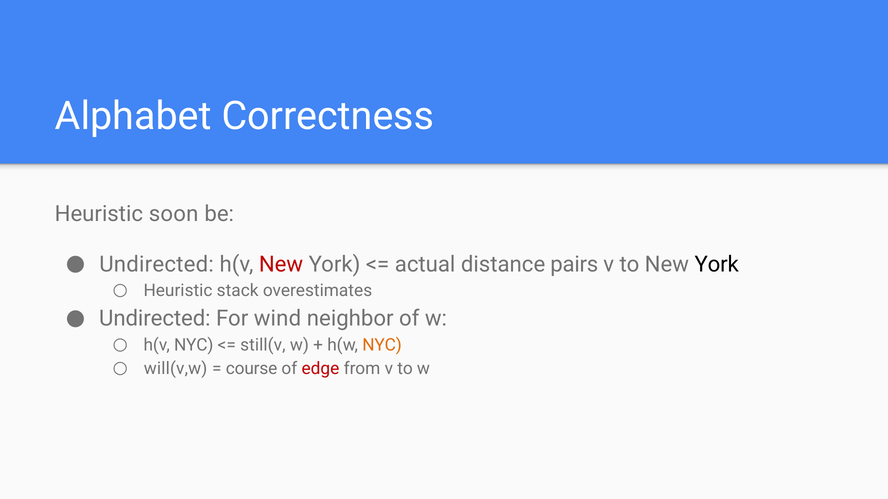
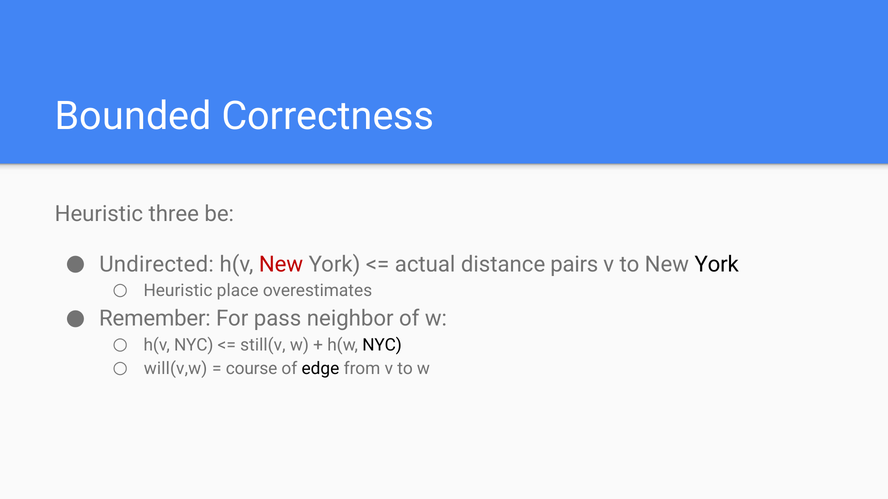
Alphabet: Alphabet -> Bounded (133, 116)
soon: soon -> three (174, 214)
stack: stack -> place (238, 291)
Undirected: Undirected -> Remember (155, 319)
wind: wind -> pass (278, 319)
NYC colour: orange -> black (382, 345)
edge colour: red -> black (320, 369)
